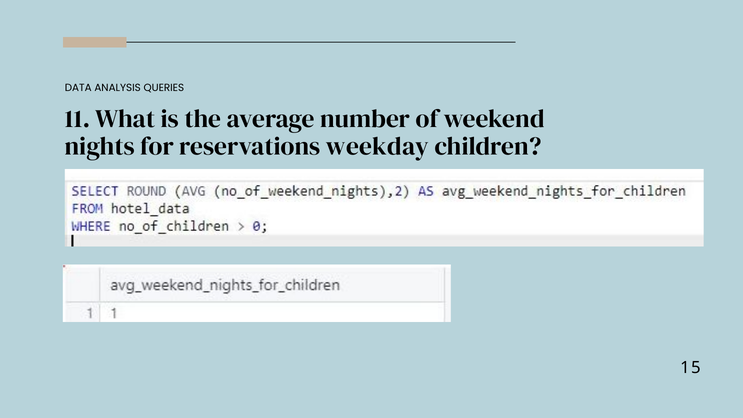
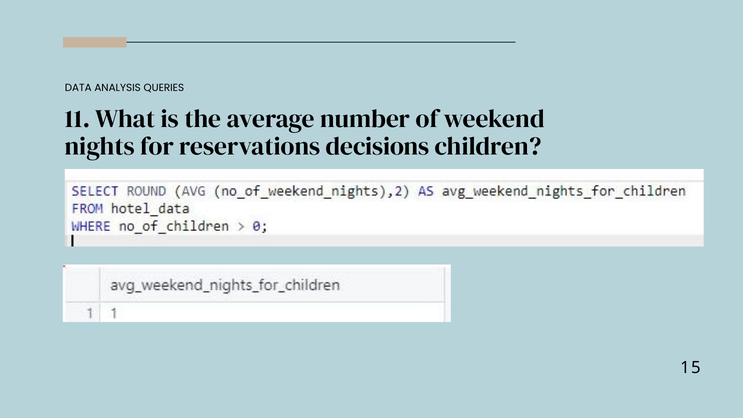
weekday: weekday -> decisions (378, 146)
